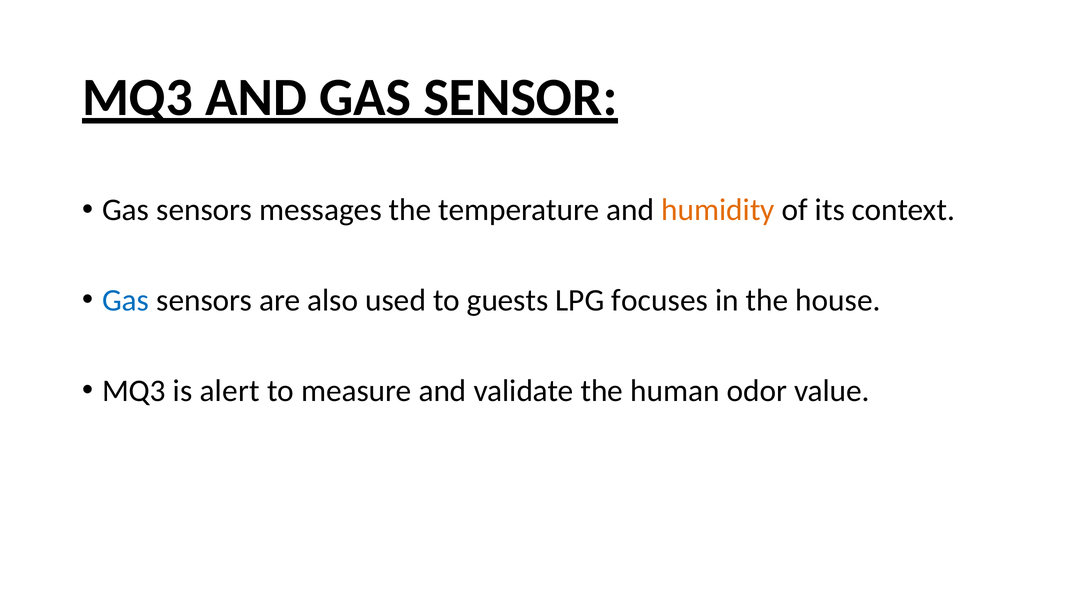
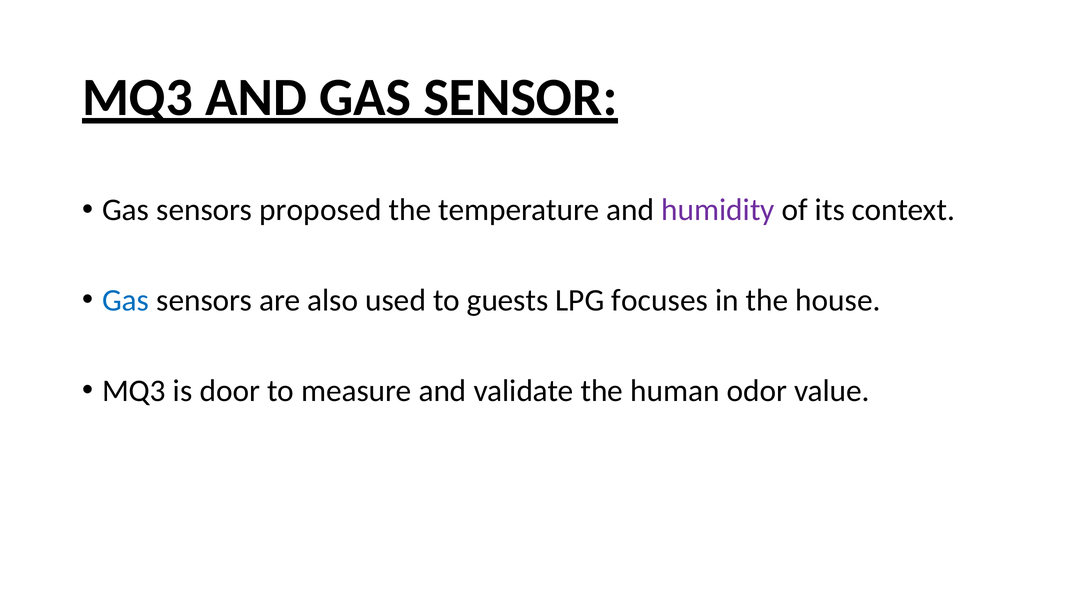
messages: messages -> proposed (320, 210)
humidity colour: orange -> purple (718, 210)
alert: alert -> door (230, 390)
